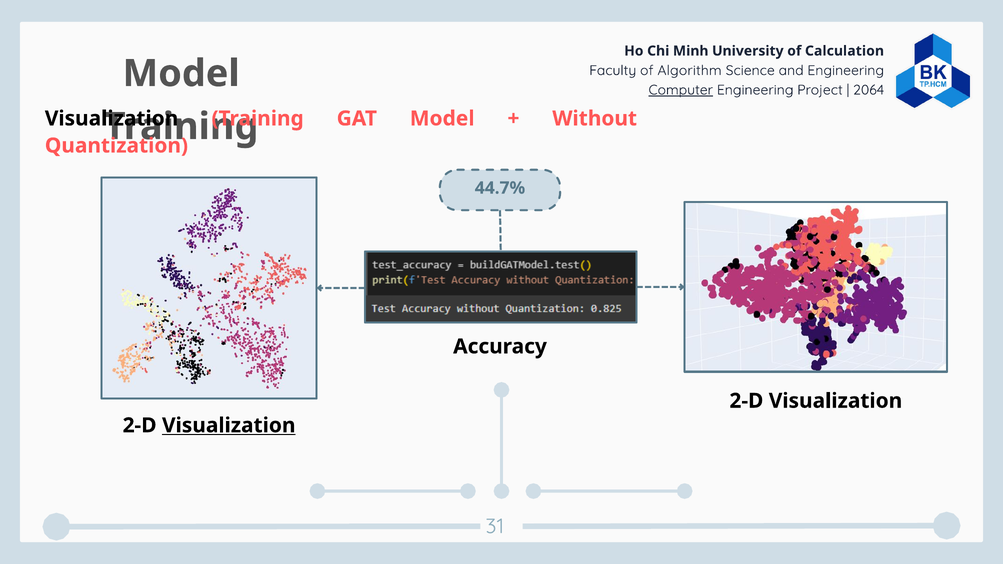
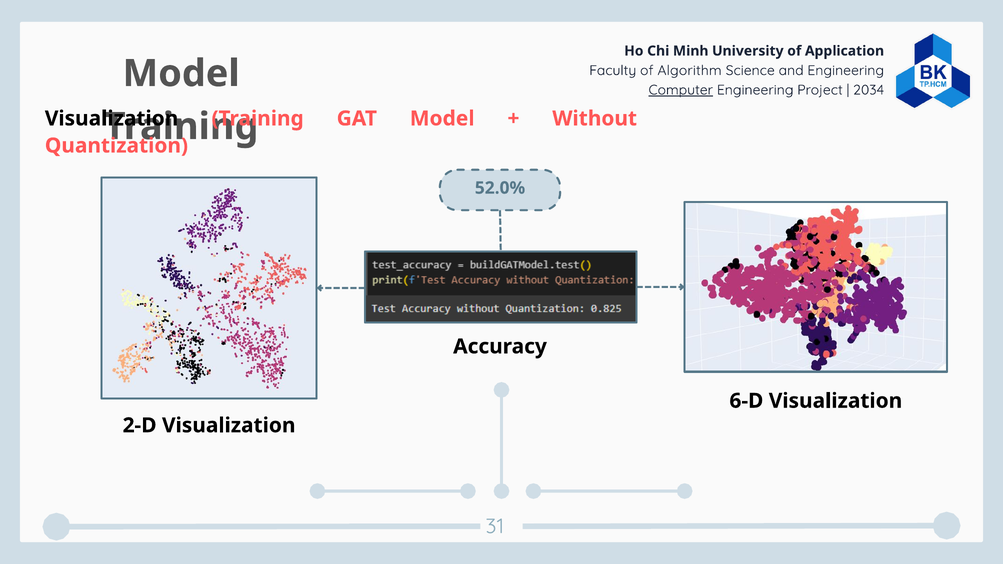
Calculation: Calculation -> Application (845, 51)
2064: 2064 -> 2034 (869, 90)
44.7%: 44.7% -> 52.0% (500, 188)
2-D: 2-D -> 6-D (746, 401)
Visualization underline: present -> none (229, 426)
